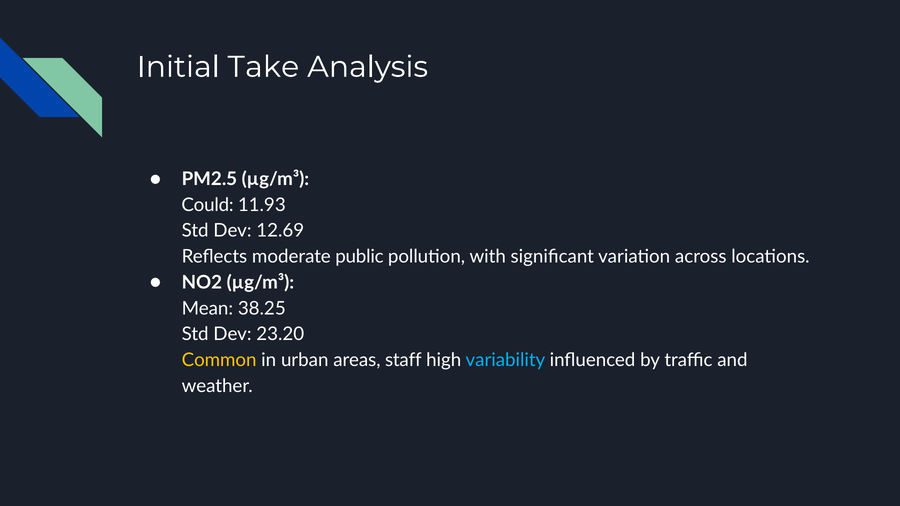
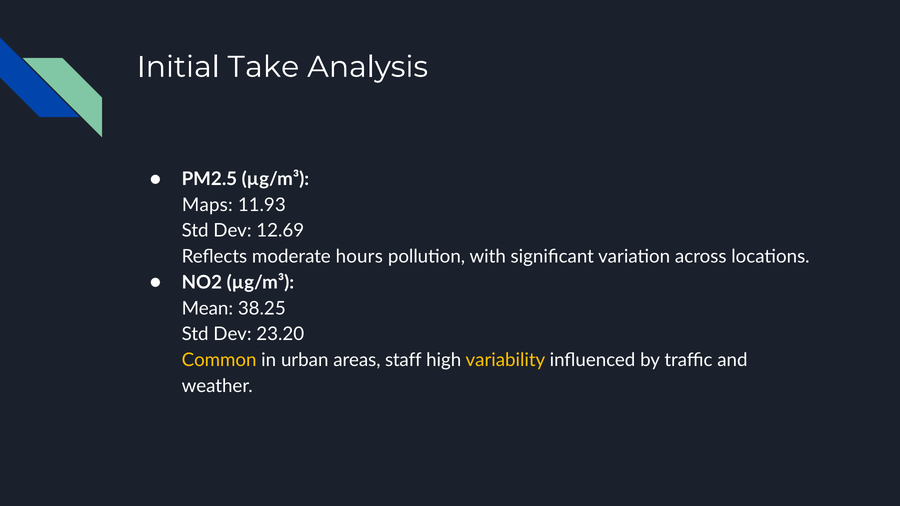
Could: Could -> Maps (207, 205)
public: public -> hours (359, 257)
variability colour: light blue -> yellow (505, 360)
